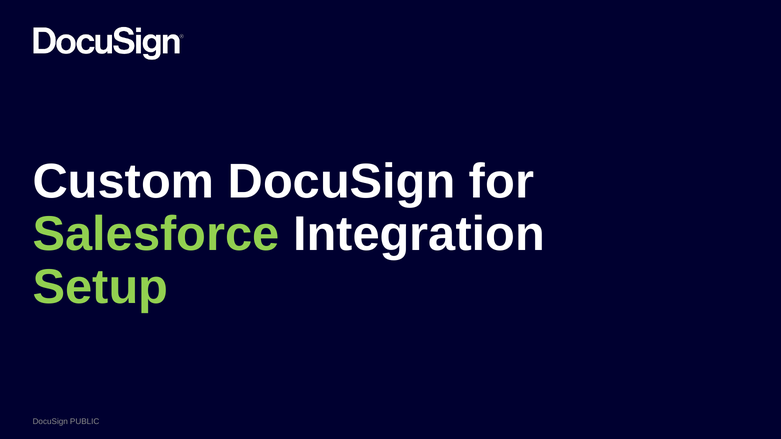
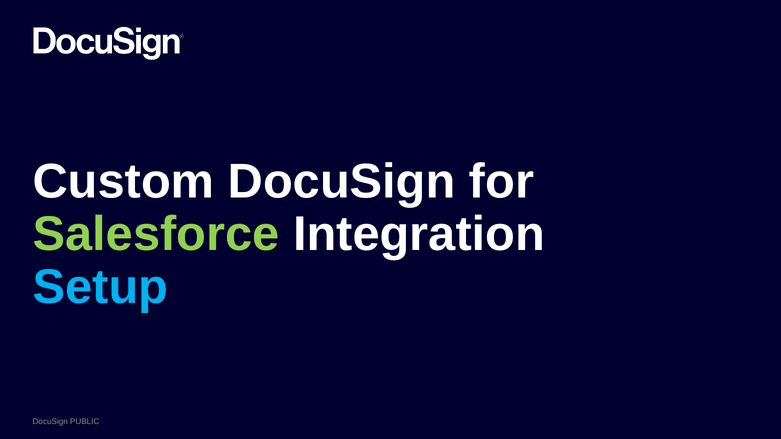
Setup colour: light green -> light blue (100, 287)
